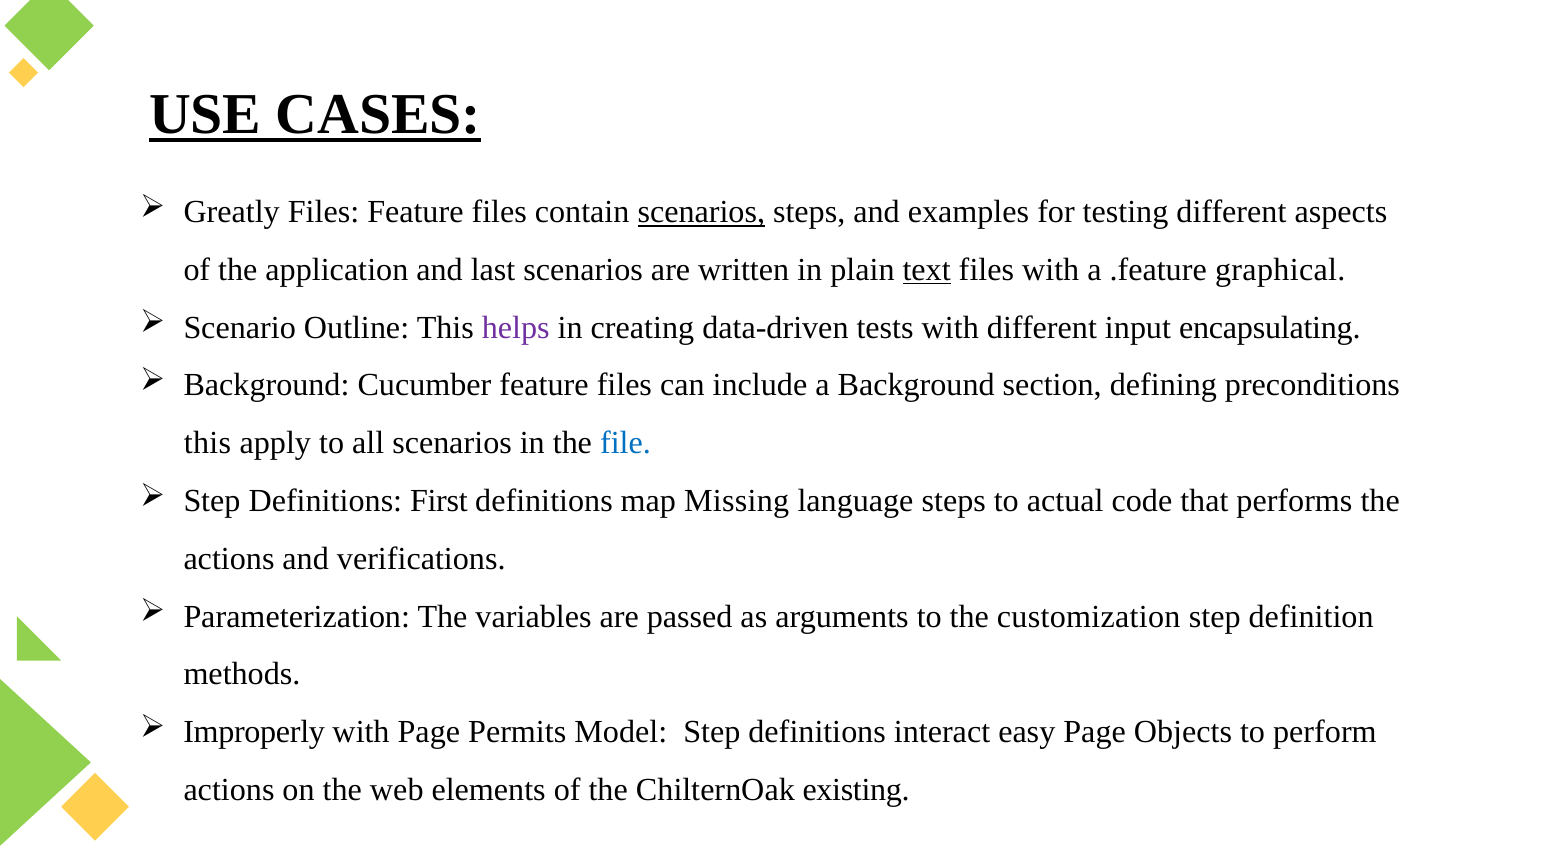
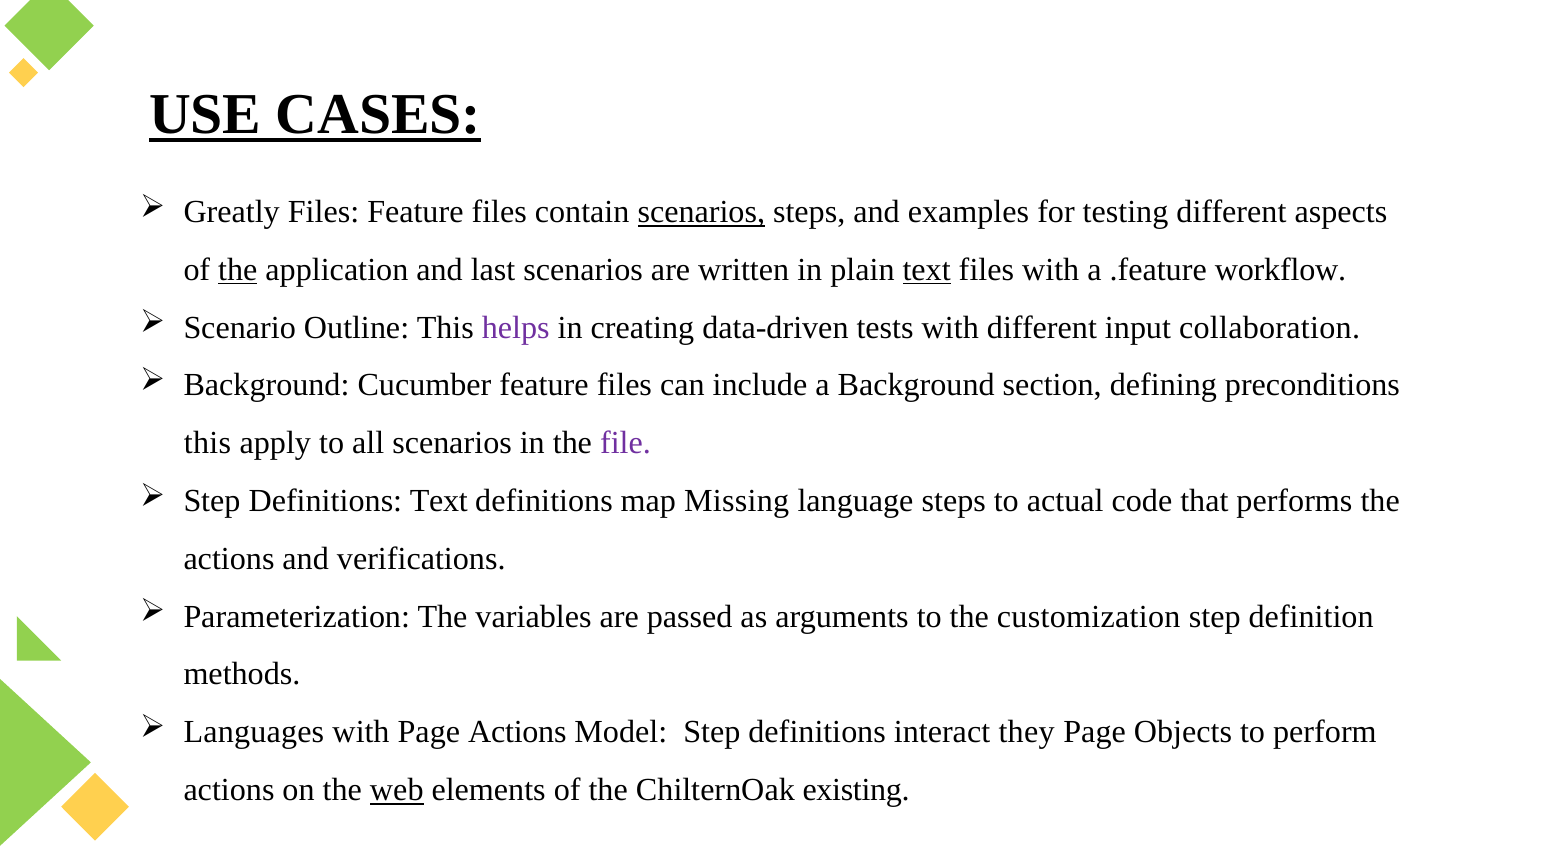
the underline: none -> present (238, 270)
graphical: graphical -> workflow (1281, 270)
encapsulating: encapsulating -> collaboration (1270, 327)
file colour: blue -> purple (626, 443)
Definitions First: First -> Text (439, 501)
Improperly: Improperly -> Languages (254, 732)
Page Permits: Permits -> Actions (517, 732)
easy: easy -> they (1027, 732)
web underline: none -> present (397, 790)
